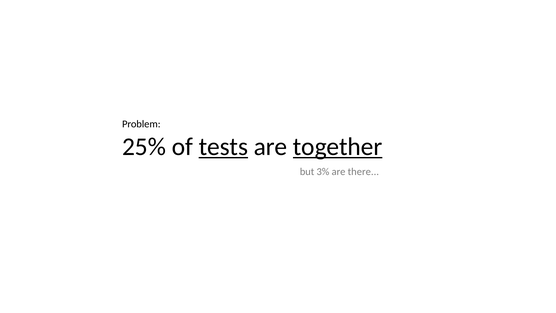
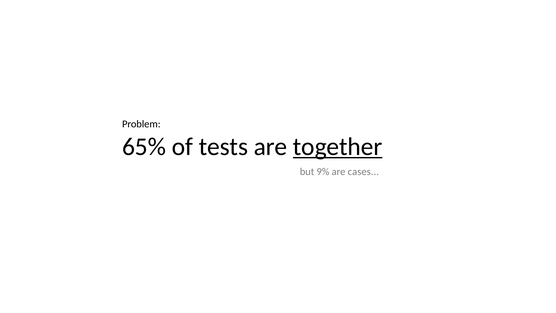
25%: 25% -> 65% (144, 147)
tests underline: present -> none (223, 147)
3%: 3% -> 9% (323, 172)
there: there -> cases (363, 172)
